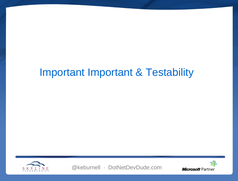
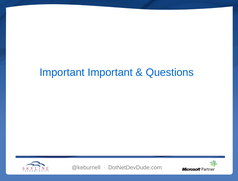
Testability: Testability -> Questions (170, 73)
